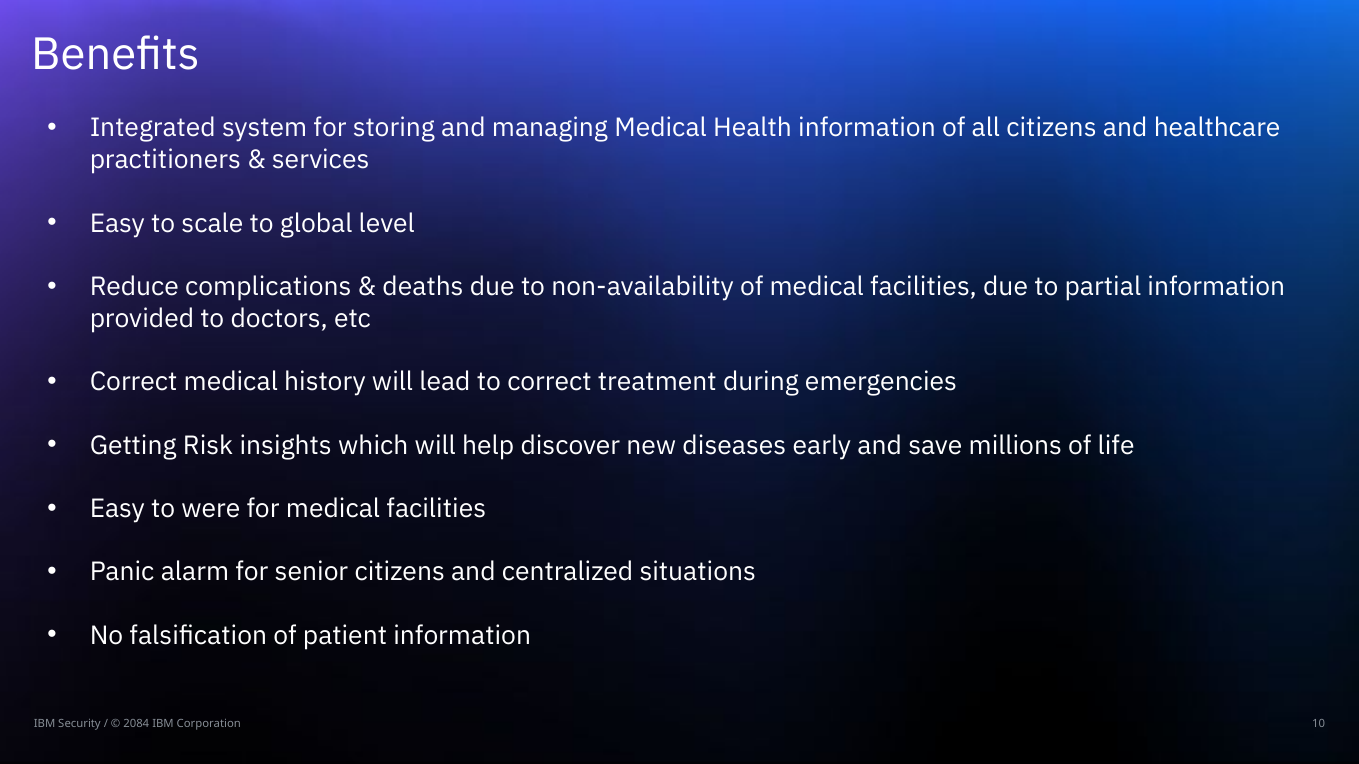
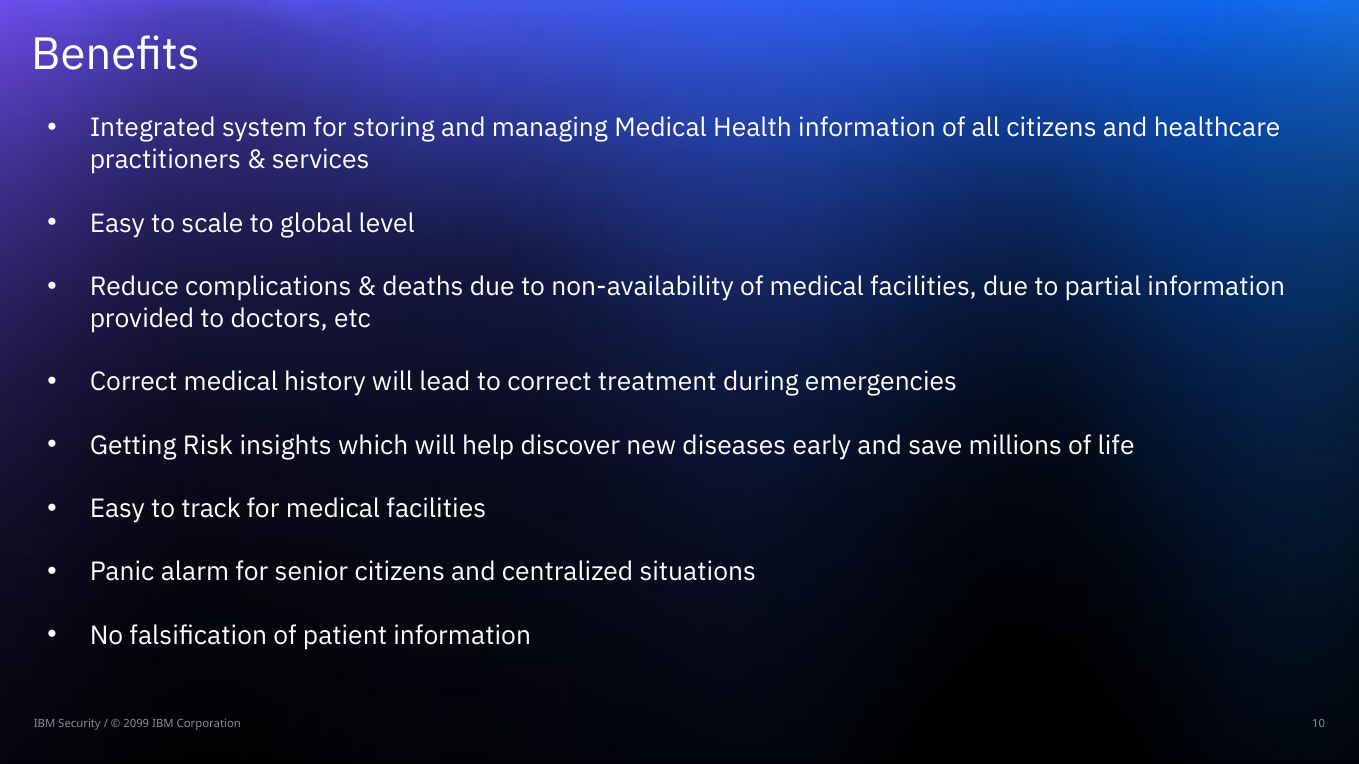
were: were -> track (211, 509)
2084: 2084 -> 2099 (136, 724)
